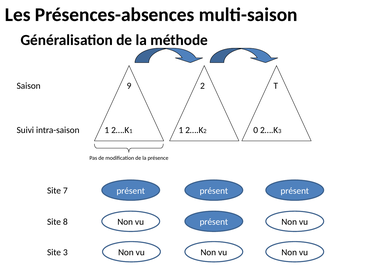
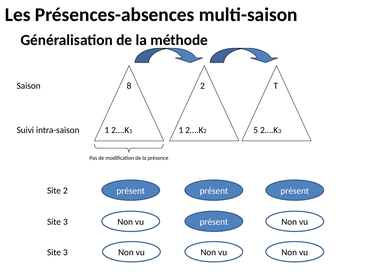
9: 9 -> 8 (129, 86)
0: 0 -> 5 (256, 130)
Site 7: 7 -> 2 (65, 190)
8: 8 -> 3 (65, 221)
